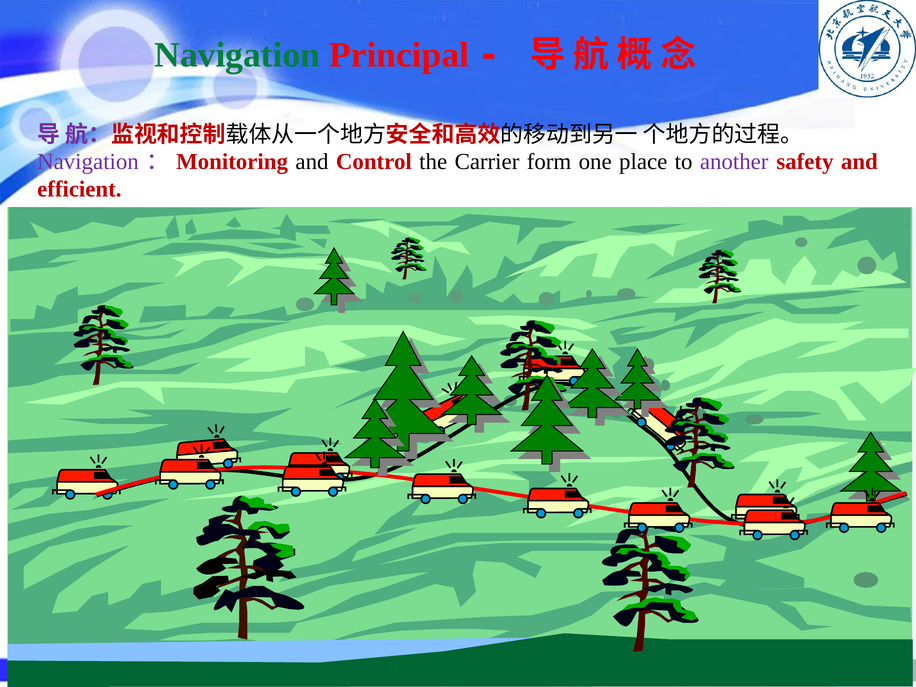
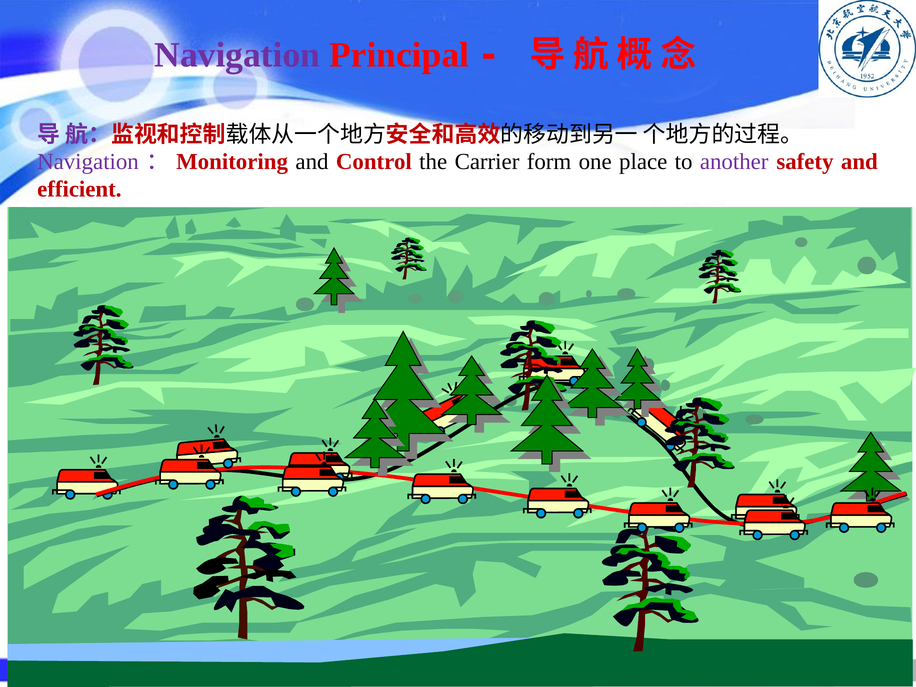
Navigation colour: green -> purple (237, 55)
